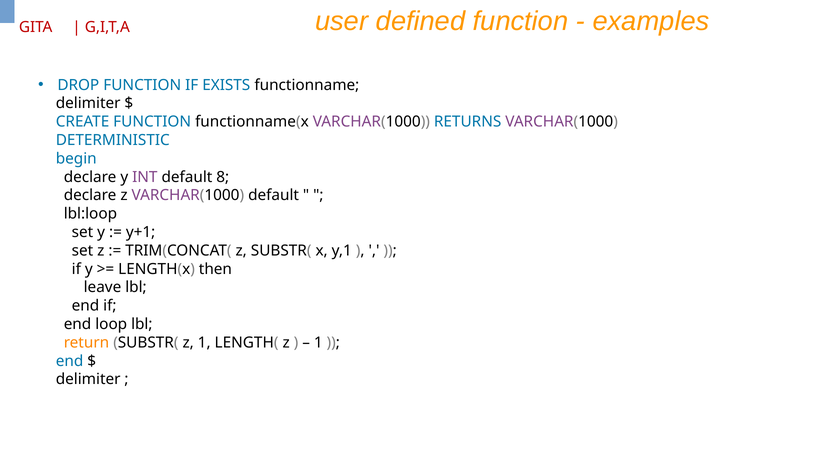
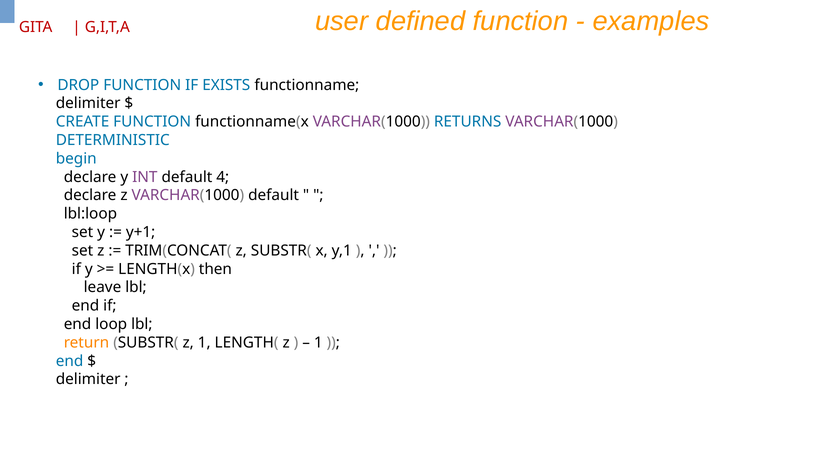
8: 8 -> 4 (223, 177)
